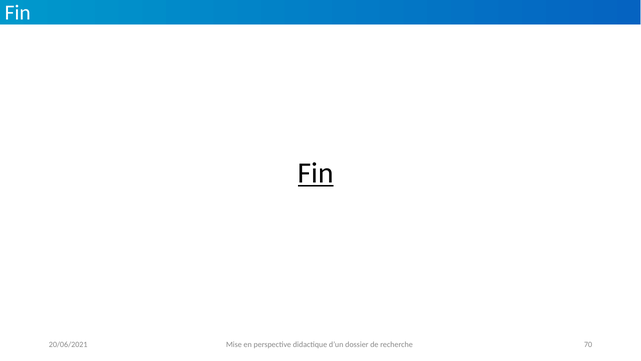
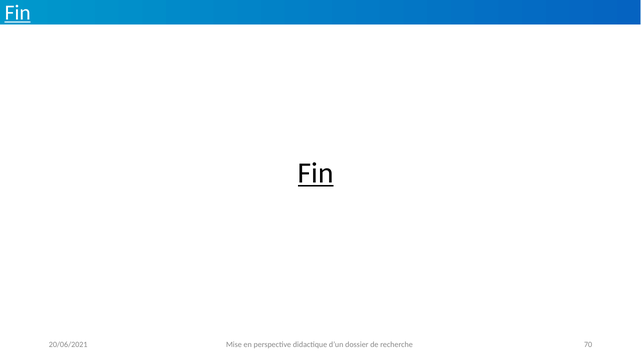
Fin underline: none -> present (18, 13)
